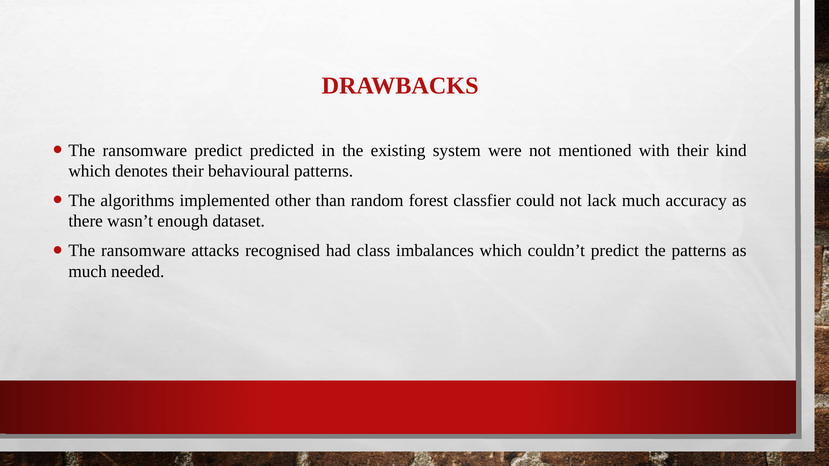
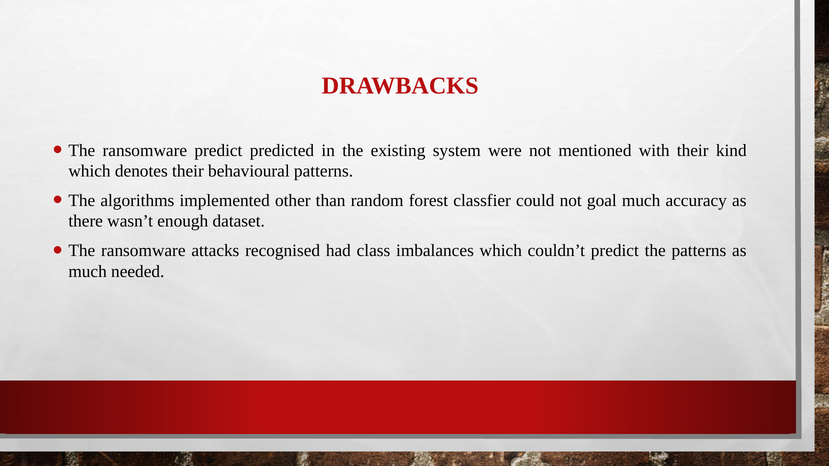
lack: lack -> goal (602, 201)
